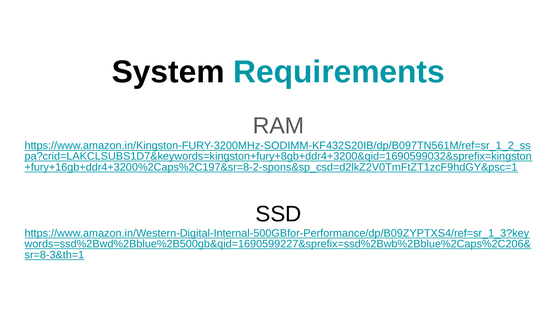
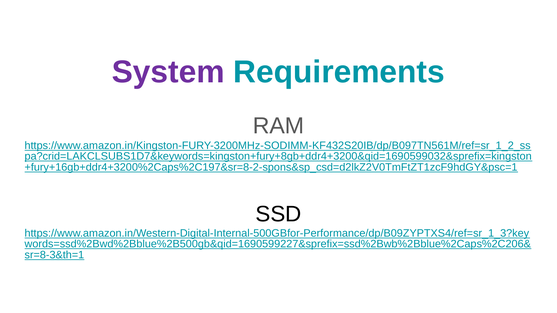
System colour: black -> purple (168, 72)
